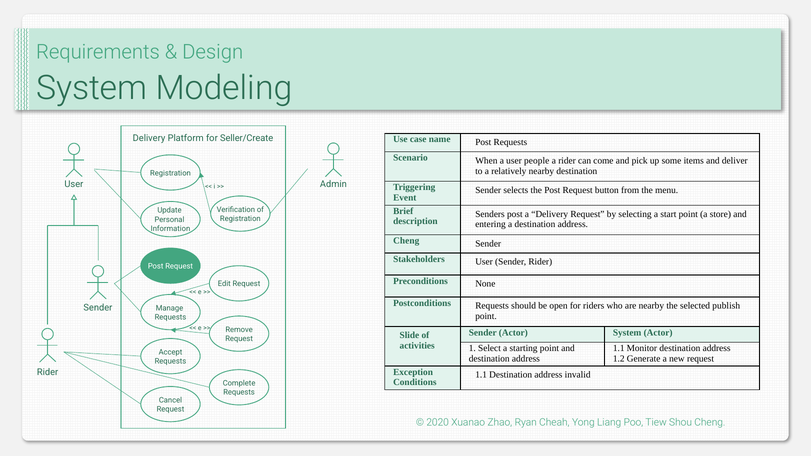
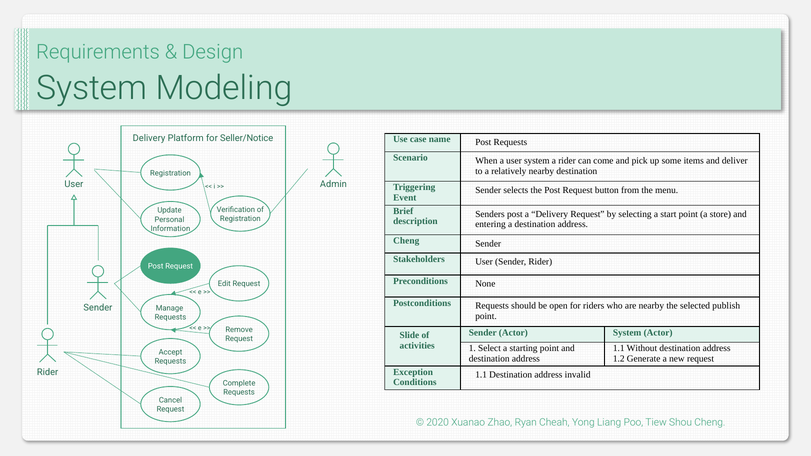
Seller/Create: Seller/Create -> Seller/Notice (247, 138)
user people: people -> system (537, 161)
Monitor: Monitor -> Without (642, 348)
